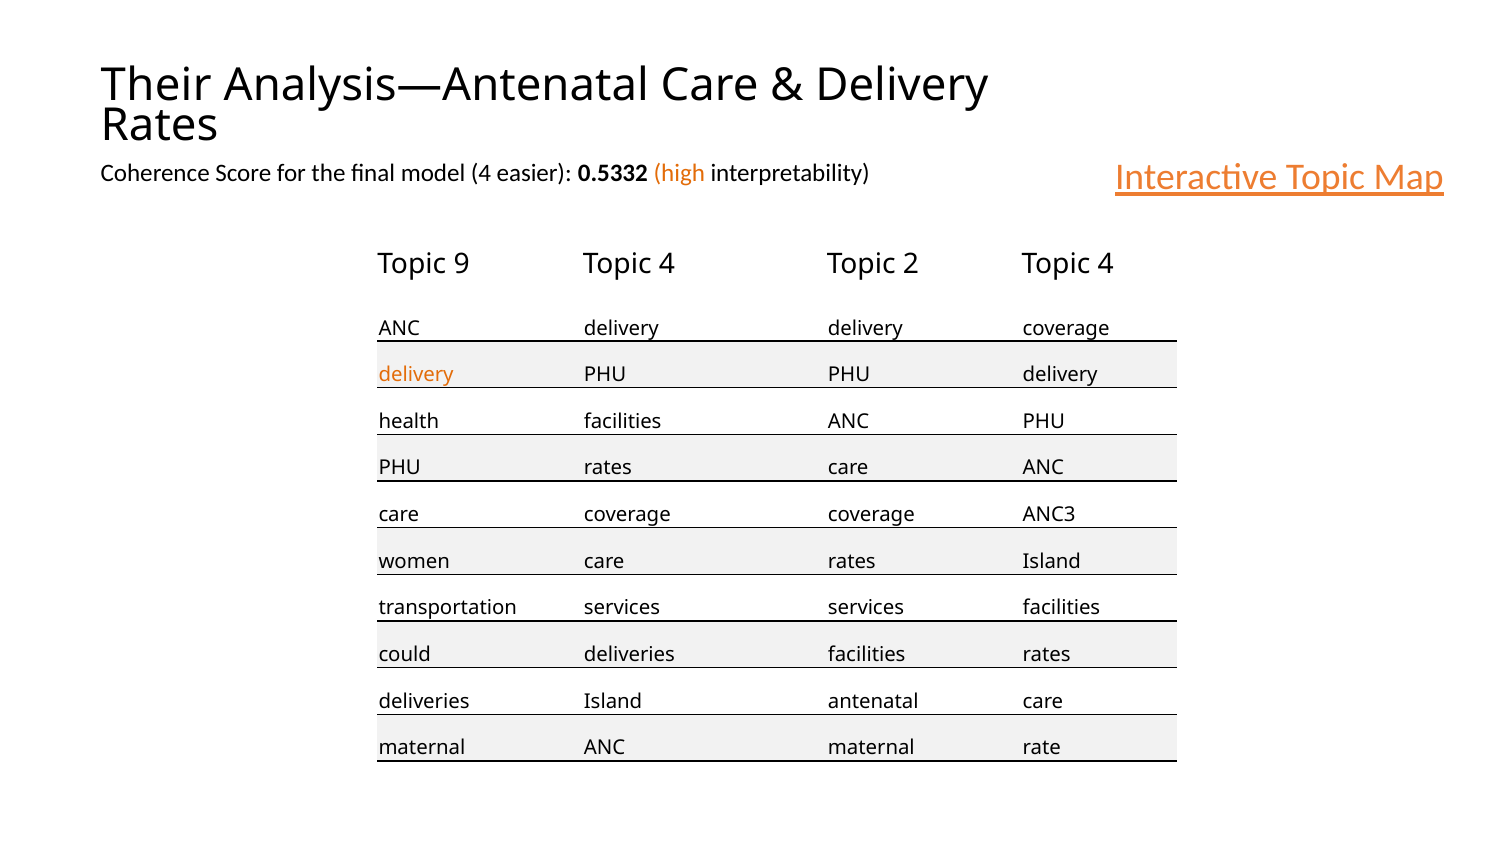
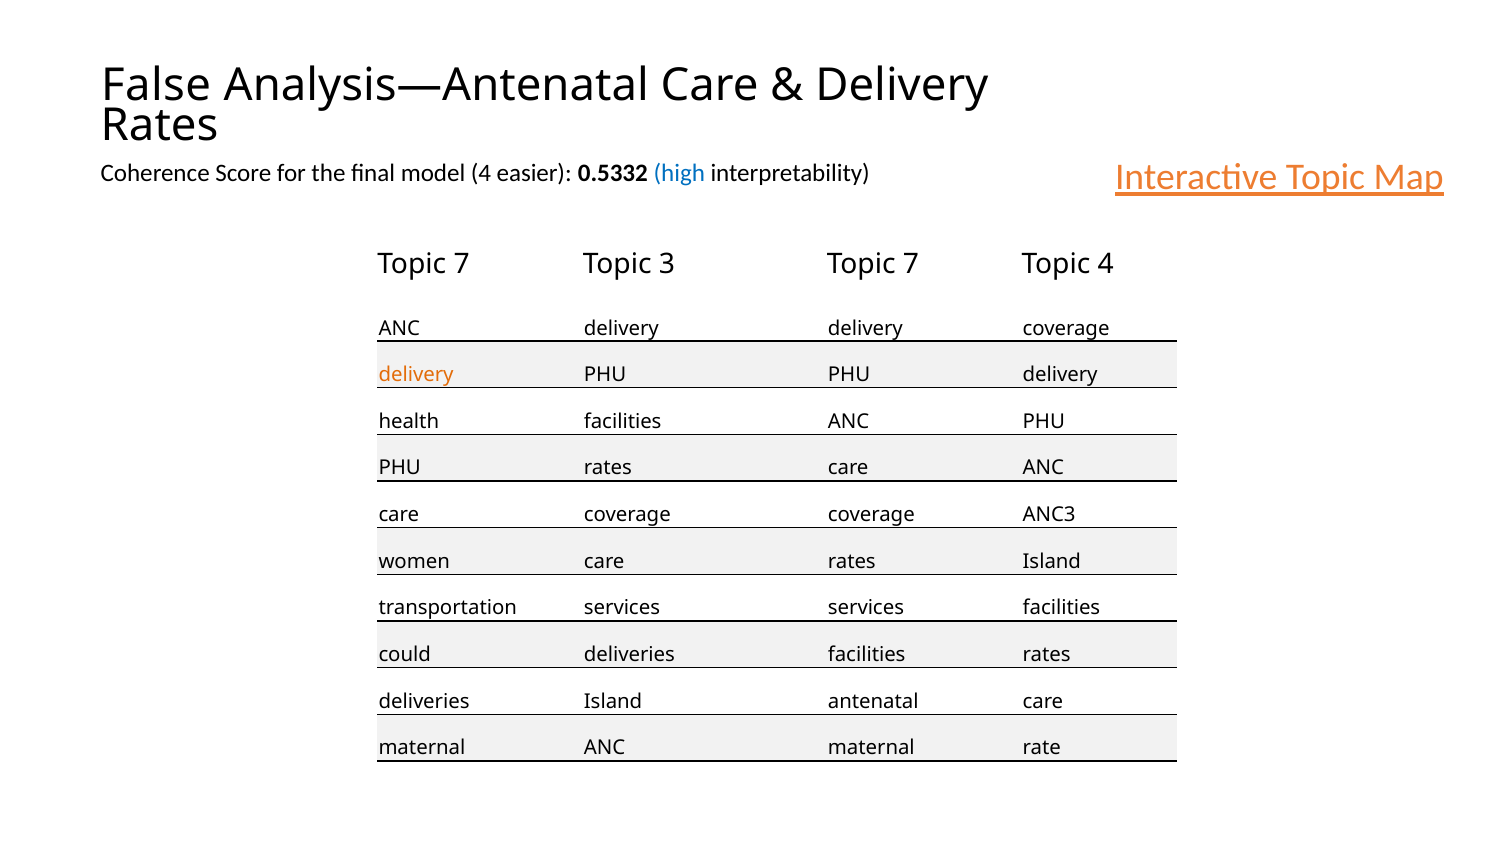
Their: Their -> False (156, 86)
high colour: orange -> blue (679, 174)
9: 9 -> 7 (462, 264)
4: 4 -> 3 (667, 264)
2: 2 -> 7 (911, 264)
